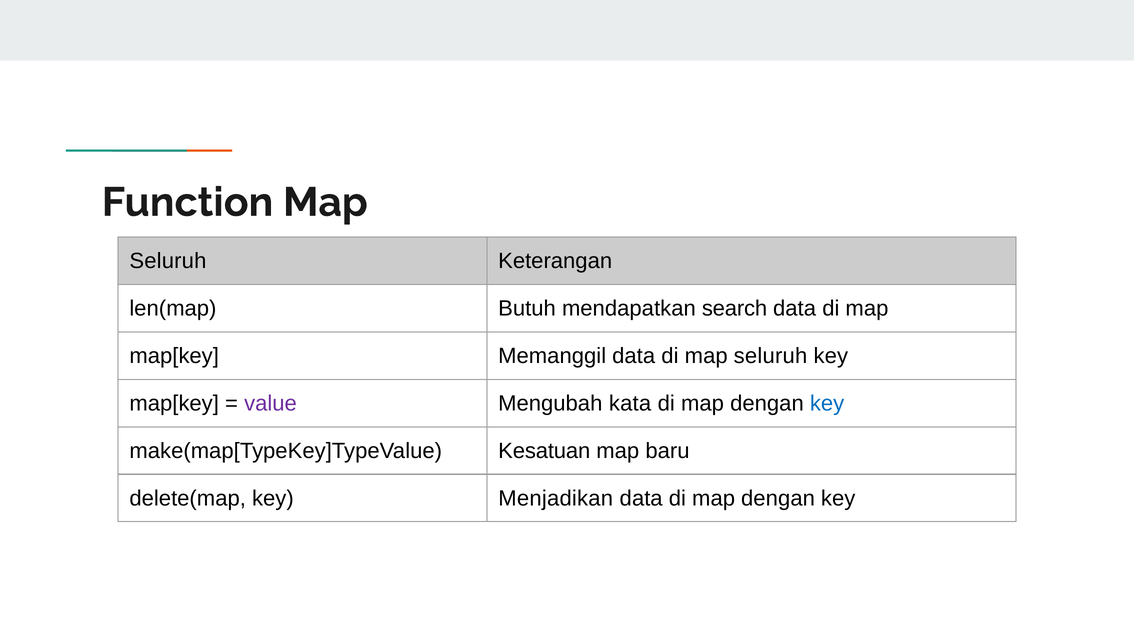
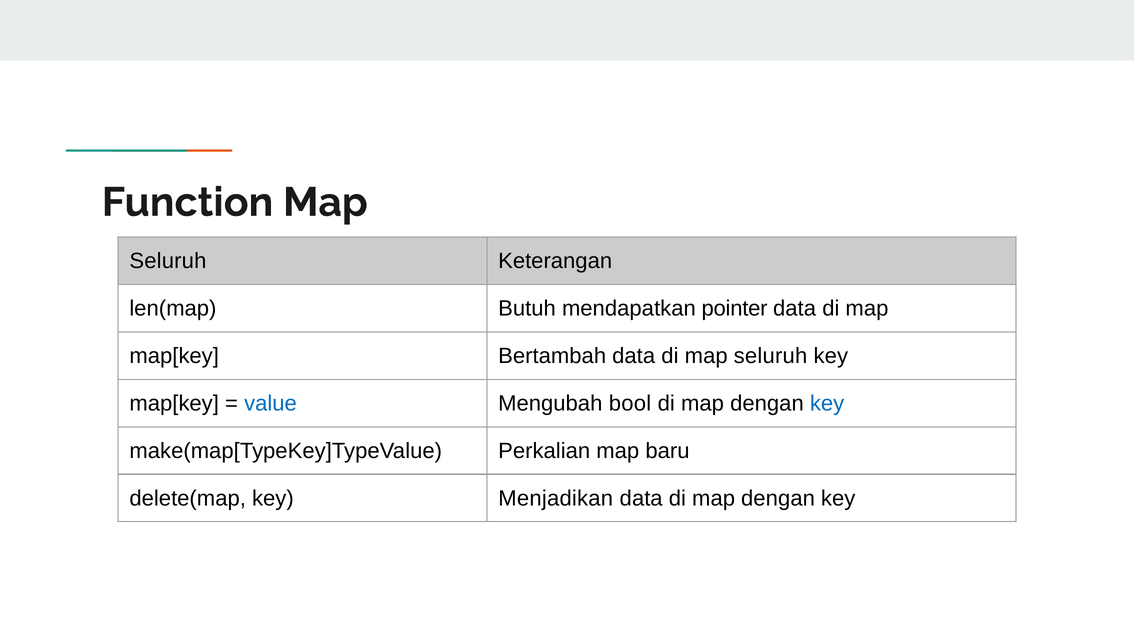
search: search -> pointer (735, 309)
Memanggil: Memanggil -> Bertambah (552, 356)
value colour: purple -> blue (271, 403)
kata: kata -> bool (630, 403)
Kesatuan: Kesatuan -> Perkalian (544, 451)
